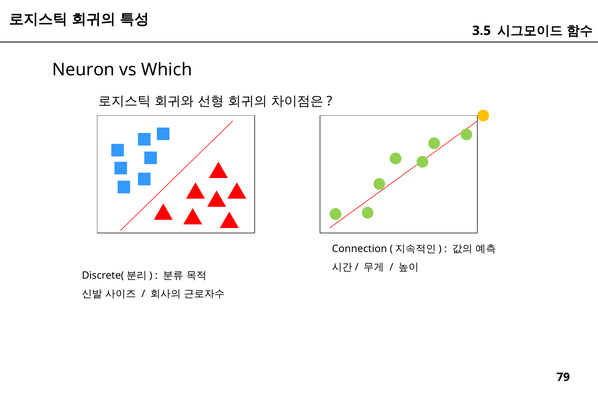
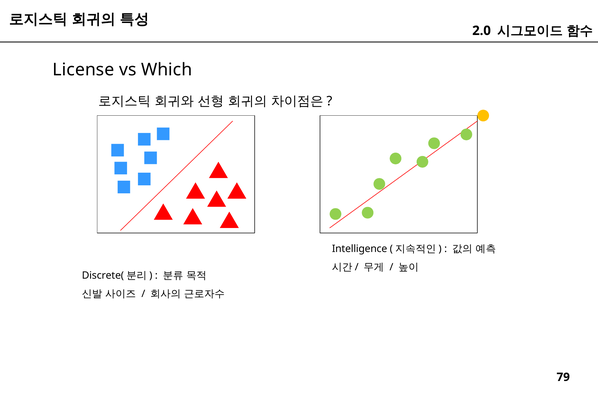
3.5: 3.5 -> 2.0 (482, 31)
Neuron: Neuron -> License (83, 70)
Connection: Connection -> Intelligence (360, 249)
